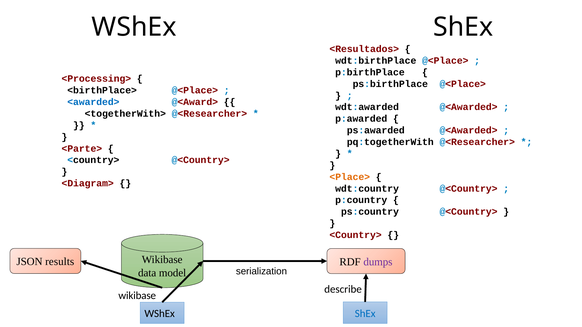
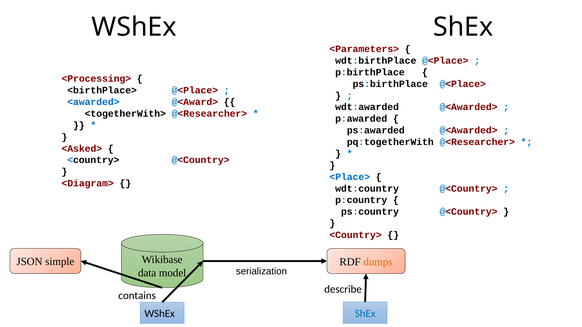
<Resultados>: <Resultados> -> <Parameters> (364, 49)
<Parte>: <Parte> -> <Asked> (82, 149)
<Place> colour: orange -> blue (350, 177)
results: results -> simple (60, 262)
dumps colour: purple -> orange (378, 262)
wikibase: wikibase -> contains (137, 296)
